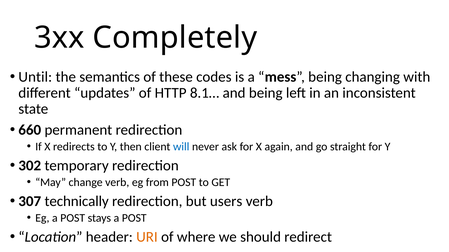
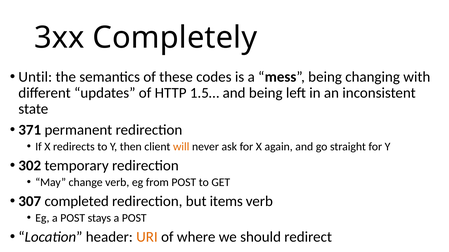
8.1…: 8.1… -> 1.5… (205, 93)
660: 660 -> 371 (30, 130)
will colour: blue -> orange (181, 147)
technically: technically -> completed (77, 202)
users: users -> items (226, 202)
